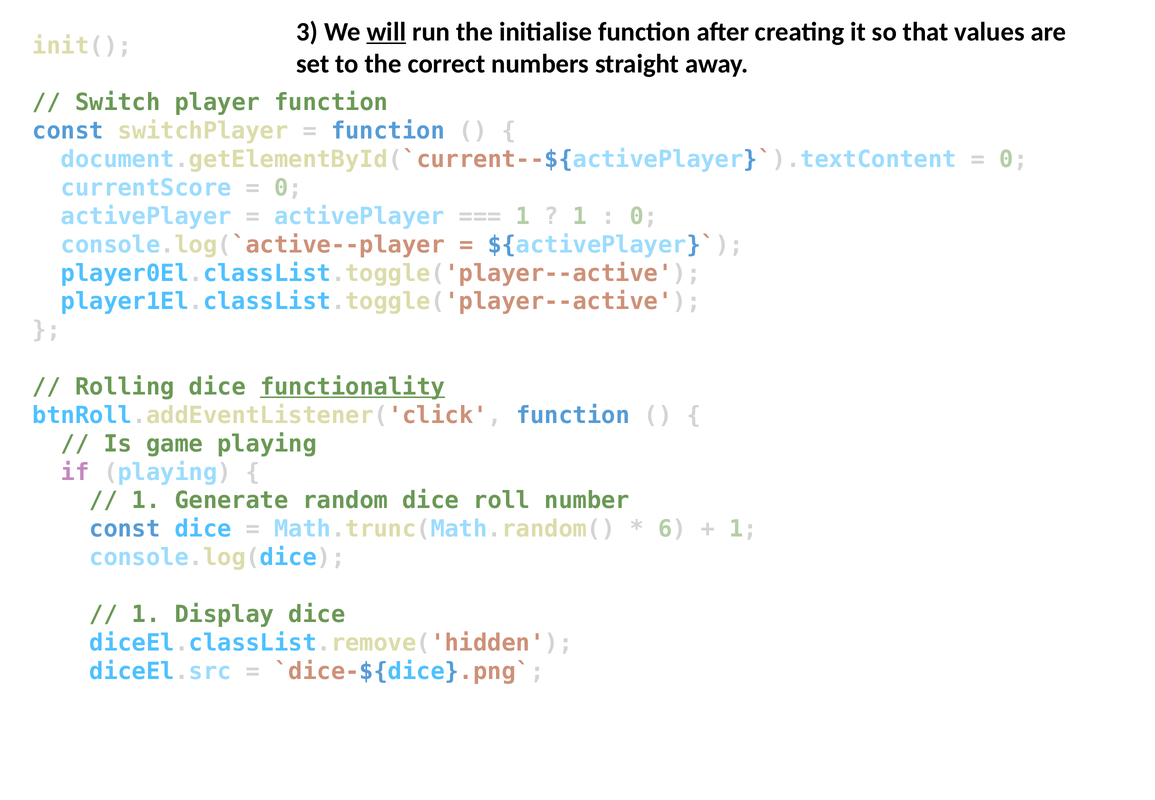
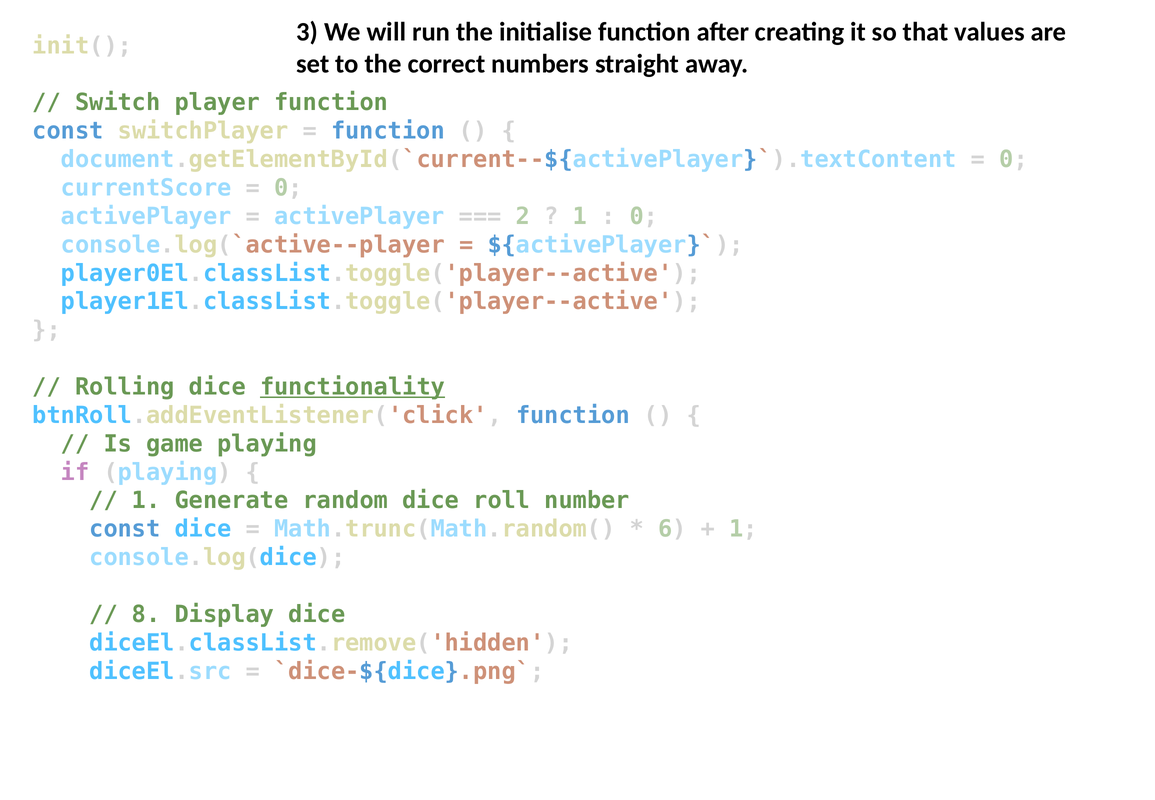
will underline: present -> none (386, 32)
1: 1 -> 2 (523, 216)
1: 1 -> 8 (146, 614)
